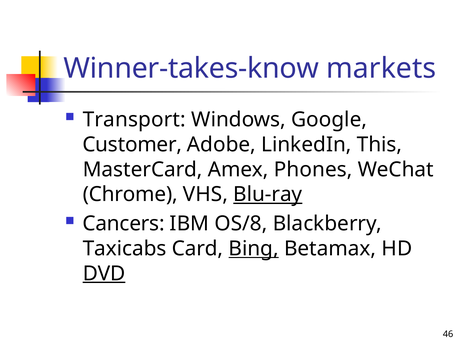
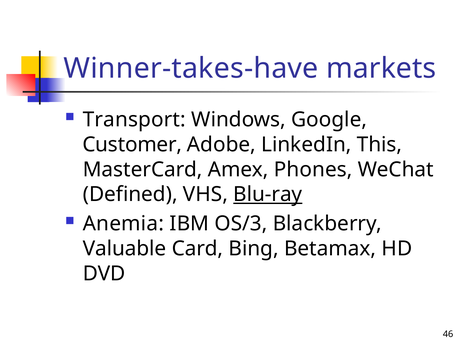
Winner-takes-know: Winner-takes-know -> Winner-takes-have (191, 68)
Chrome: Chrome -> Defined (130, 194)
Cancers: Cancers -> Anemia (123, 224)
OS/8: OS/8 -> OS/3 (241, 224)
Taxicabs: Taxicabs -> Valuable (125, 249)
Bing underline: present -> none (254, 249)
DVD underline: present -> none (104, 274)
